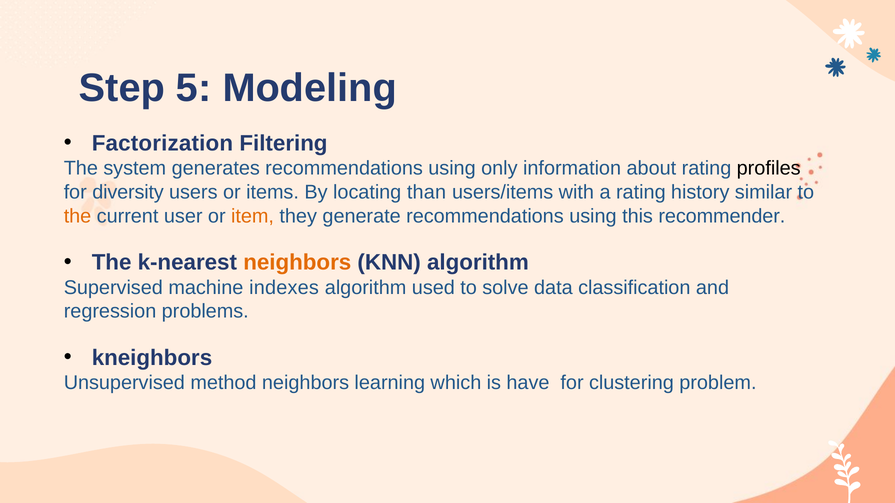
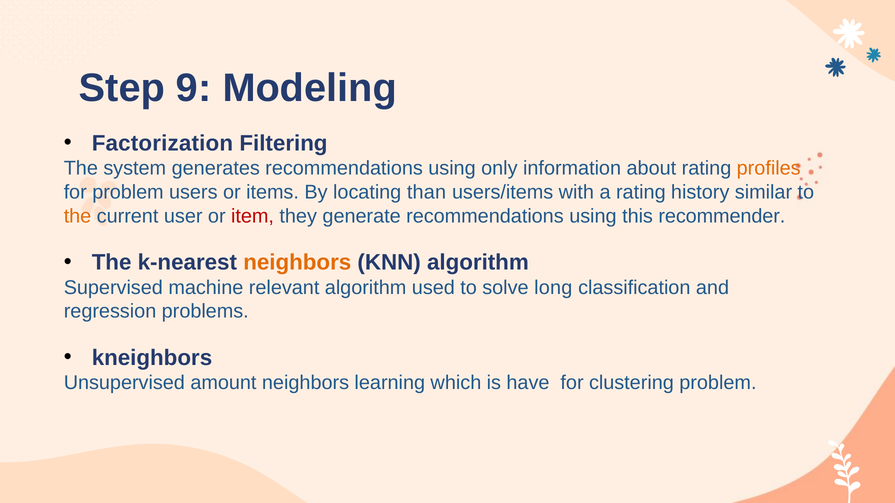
5: 5 -> 9 (194, 88)
profiles colour: black -> orange (769, 168)
for diversity: diversity -> problem (128, 192)
item colour: orange -> red (253, 216)
indexes: indexes -> relevant (284, 288)
data: data -> long (553, 288)
method: method -> amount (223, 383)
